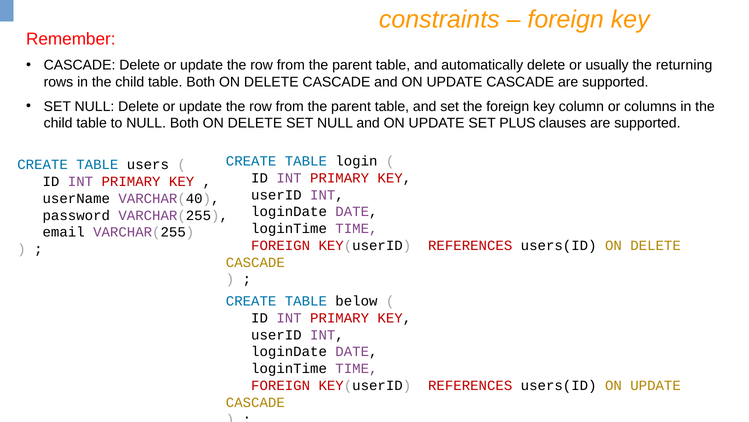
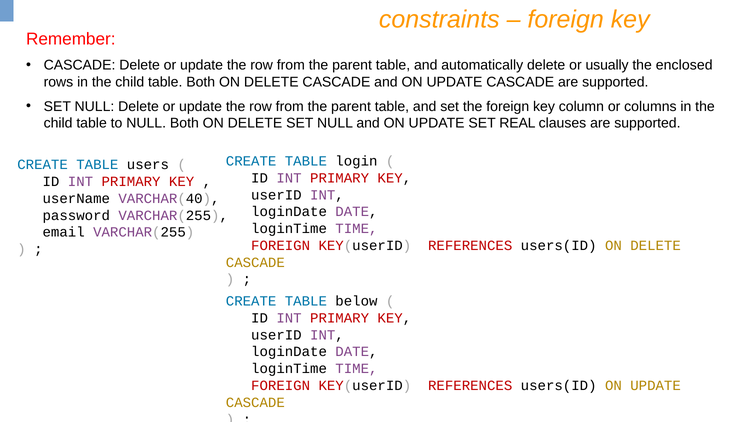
returning: returning -> enclosed (684, 65)
PLUS: PLUS -> REAL (517, 123)
